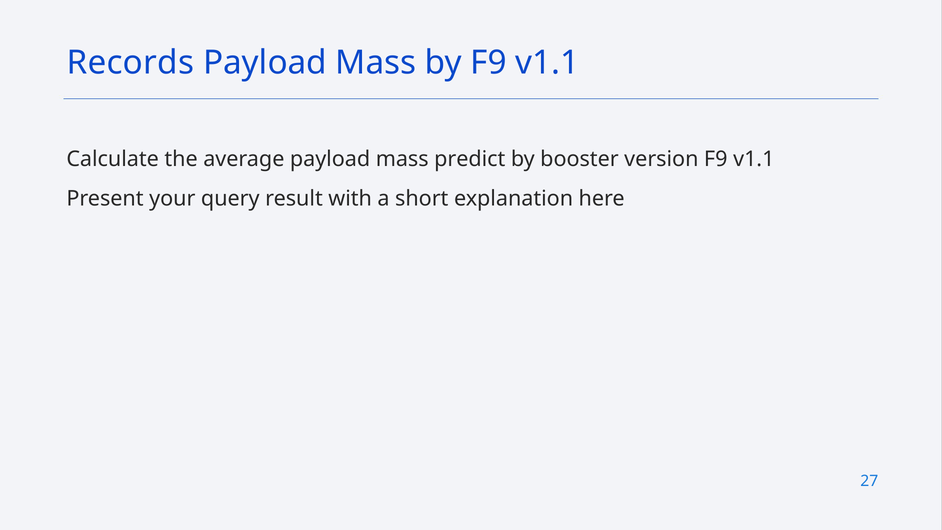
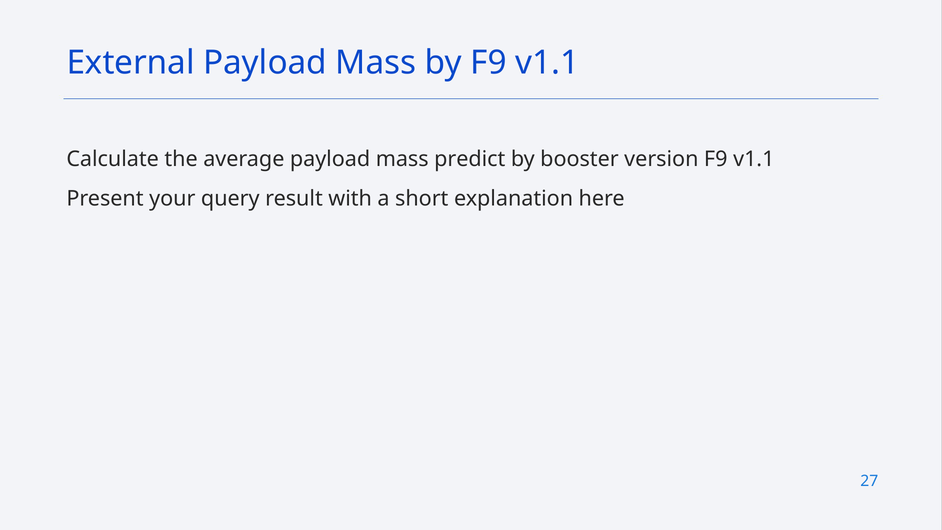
Records: Records -> External (131, 63)
